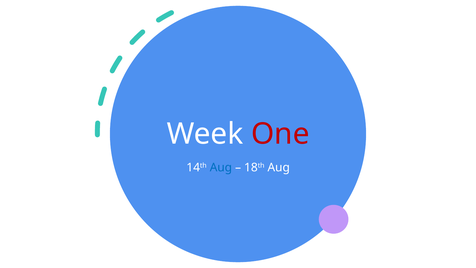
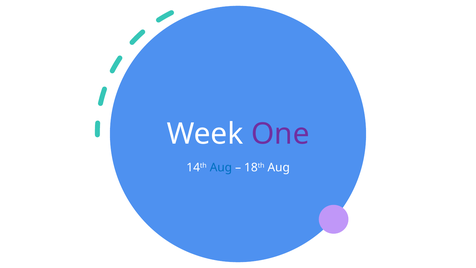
One colour: red -> purple (280, 134)
